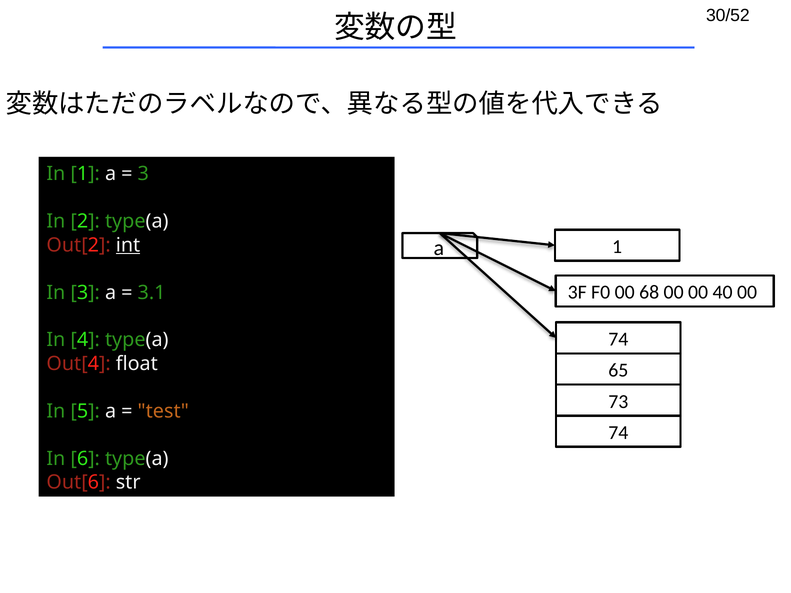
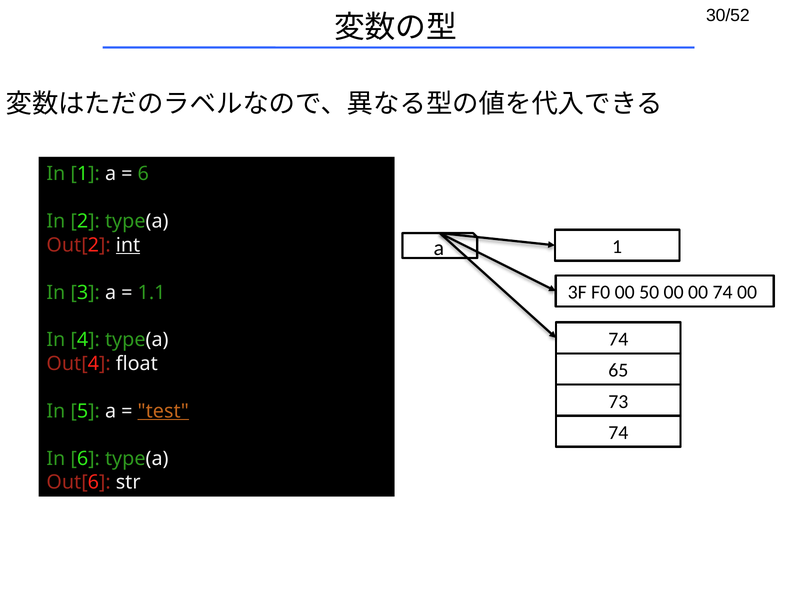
3: 3 -> 6 (143, 174)
68: 68 -> 50 (649, 293)
00 00 40: 40 -> 74 (723, 293)
3.1: 3.1 -> 1.1 (152, 293)
test underline: none -> present (163, 411)
